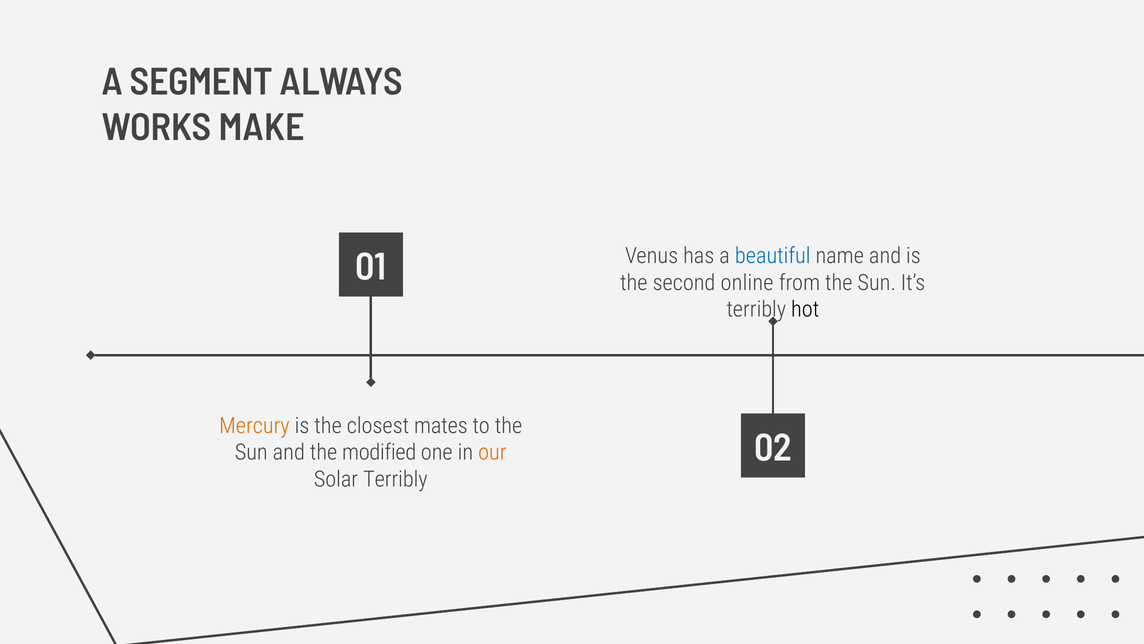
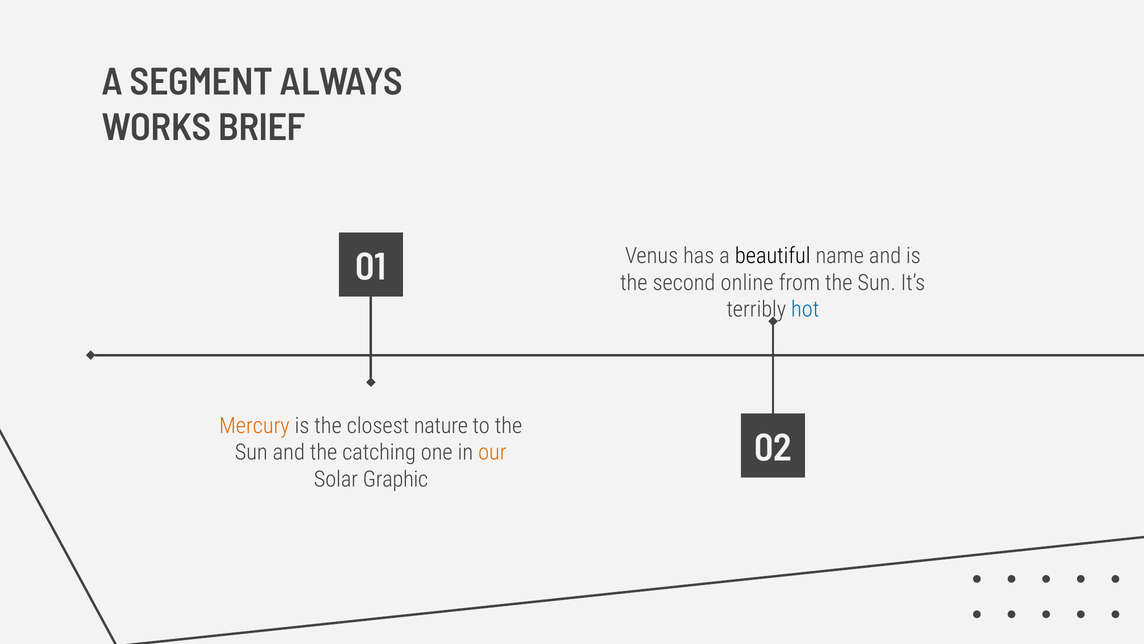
MAKE: MAKE -> BRIEF (262, 128)
beautiful colour: blue -> black (773, 256)
hot colour: black -> blue (805, 309)
mates: mates -> nature (441, 425)
modified: modified -> catching (379, 452)
Solar Terribly: Terribly -> Graphic (395, 479)
